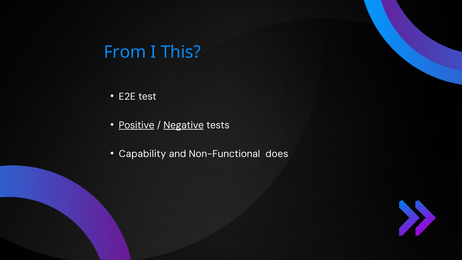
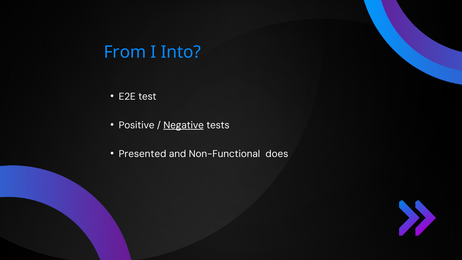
This: This -> Into (181, 52)
Positive underline: present -> none (137, 125)
Capability: Capability -> Presented (142, 154)
